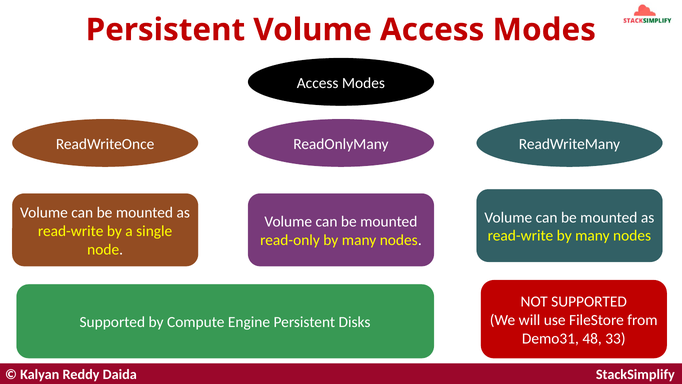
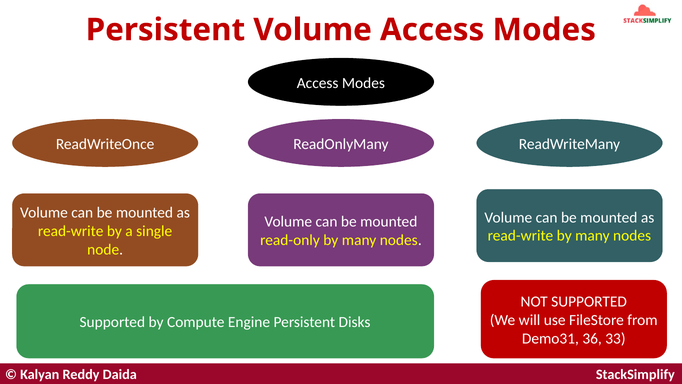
48: 48 -> 36 (592, 338)
